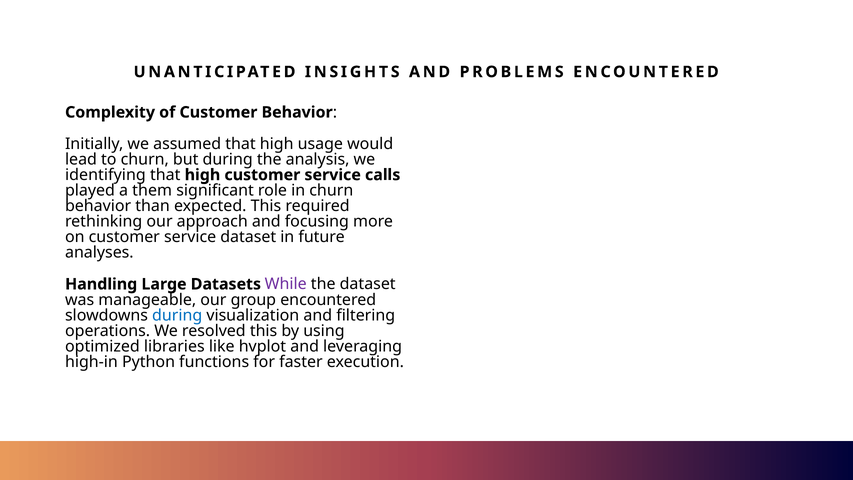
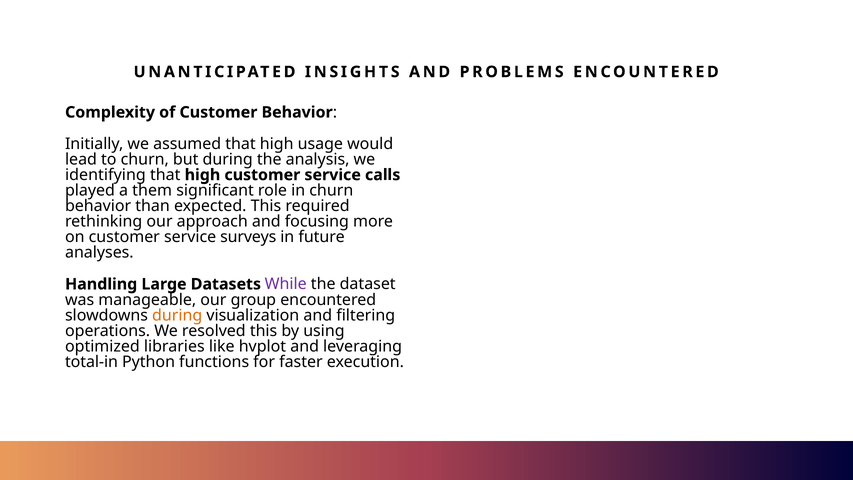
service dataset: dataset -> surveys (248, 237)
during colour: blue -> orange (177, 315)
high-in: high-in -> total-in (91, 362)
